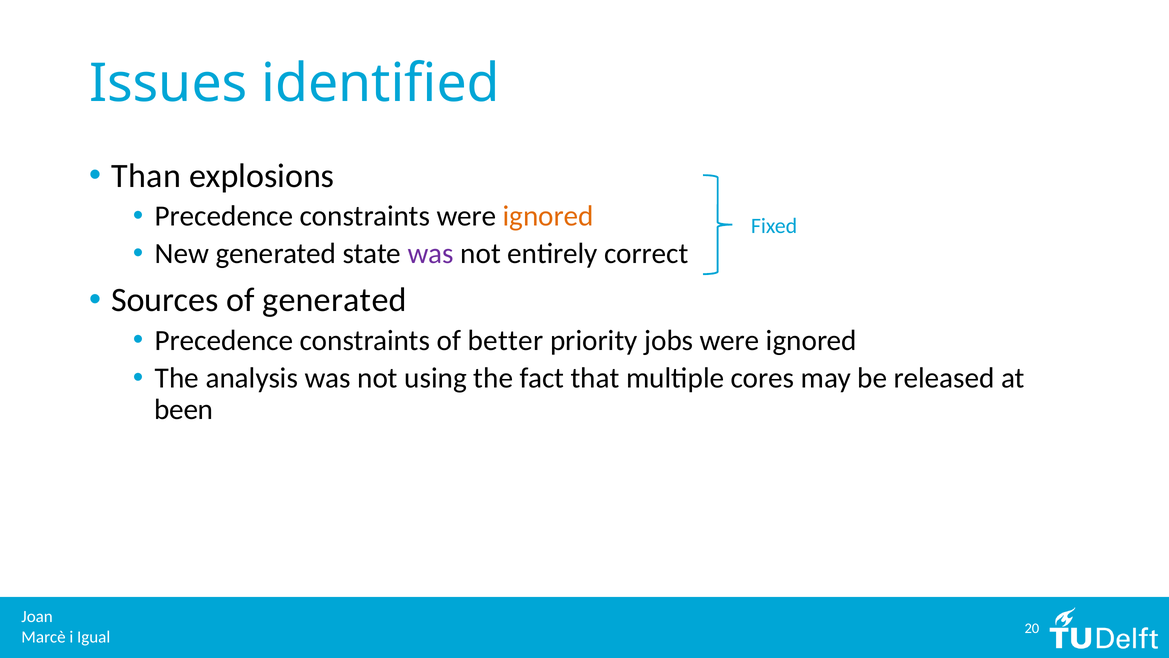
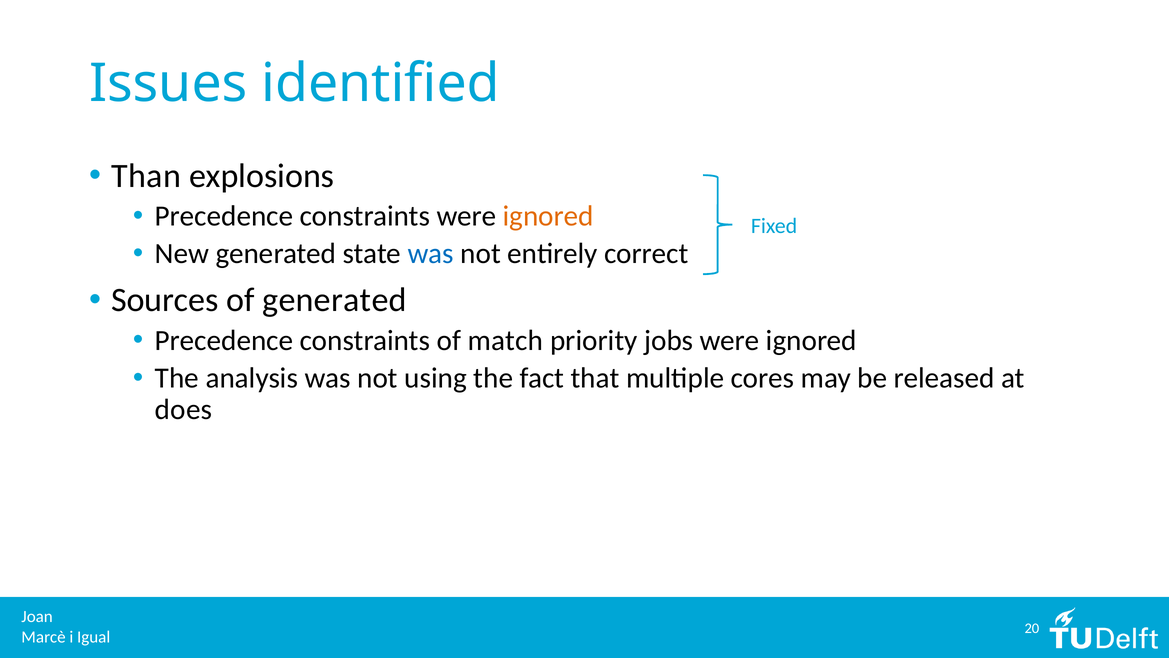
was colour: purple -> blue (431, 254)
better: better -> match (506, 340)
been: been -> does (184, 409)
